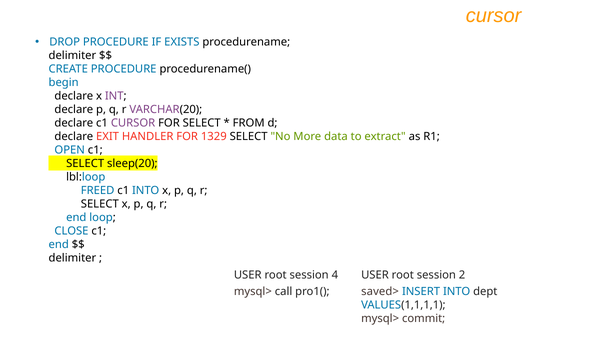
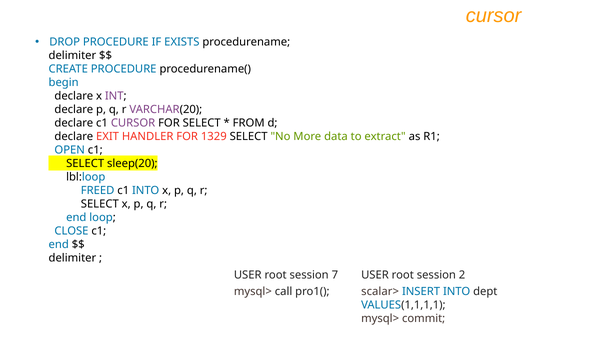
4: 4 -> 7 (335, 275)
saved>: saved> -> scalar> (380, 292)
